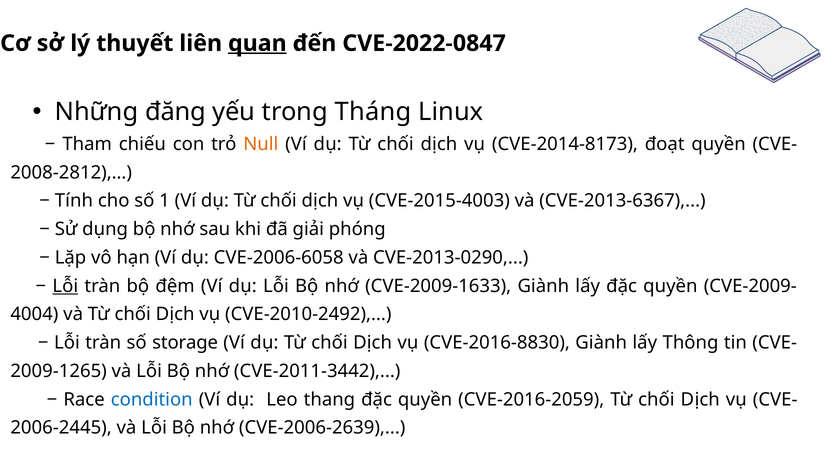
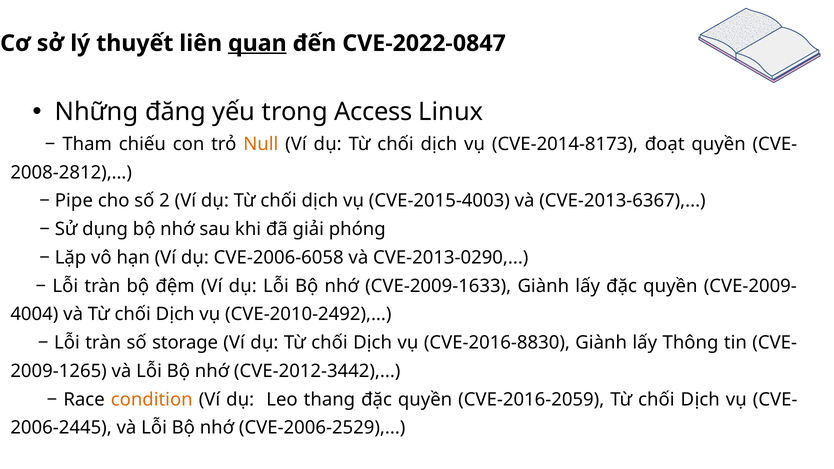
Tháng: Tháng -> Access (373, 112)
Tính: Tính -> Pipe (74, 201)
1: 1 -> 2 (165, 201)
Lỗi underline: present -> none (65, 286)
CVE-2011-3442: CVE-2011-3442 -> CVE-2012-3442 (317, 371)
condition colour: blue -> orange (152, 400)
CVE-2006-2639: CVE-2006-2639 -> CVE-2006-2529 (322, 428)
